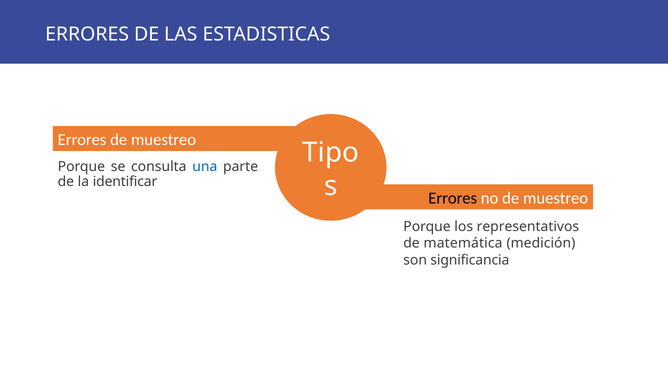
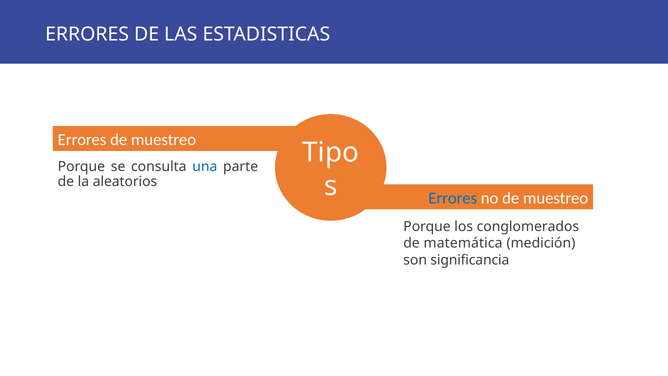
identificar: identificar -> aleatorios (125, 182)
Errores colour: black -> blue (453, 198)
representativos: representativos -> conglomerados (528, 226)
